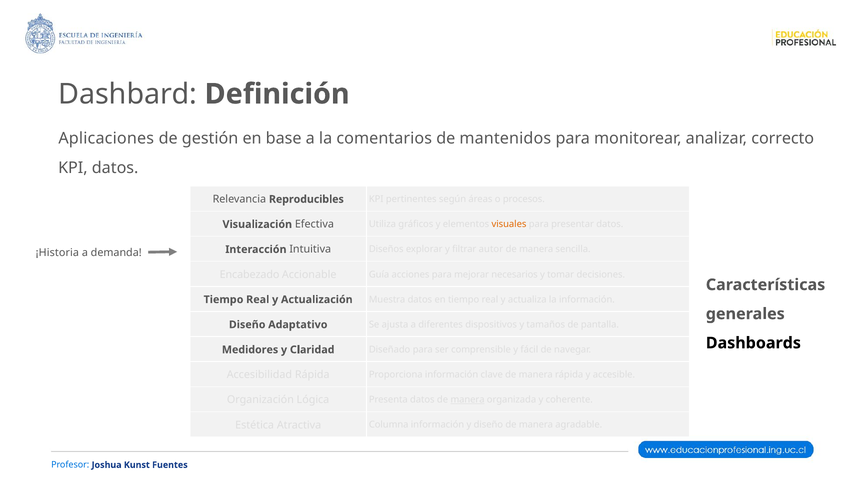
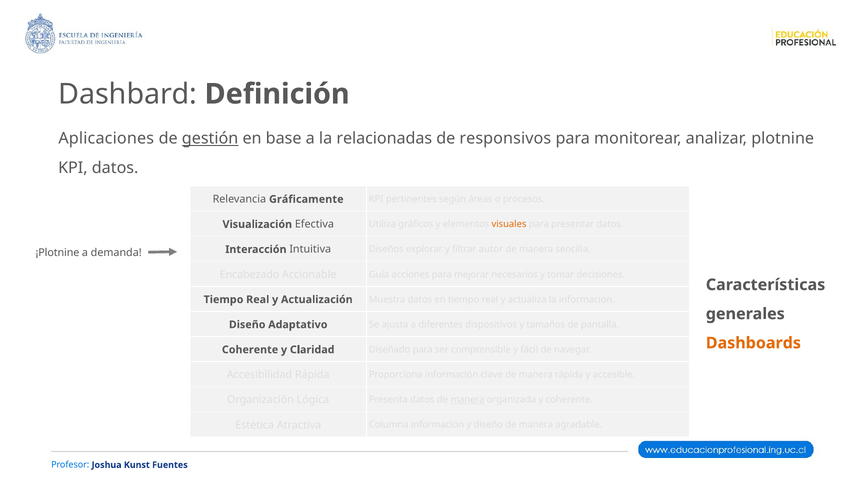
gestión underline: none -> present (210, 138)
comentarios: comentarios -> relacionadas (384, 138)
mantenidos: mantenidos -> responsivos (505, 138)
correcto: correcto -> plotnine (783, 138)
Reproducibles: Reproducibles -> Gráficamente (306, 199)
¡Historia: ¡Historia -> ¡Plotnine (57, 253)
Dashboards colour: black -> orange (753, 343)
Medidores: Medidores -> Coherente (250, 349)
